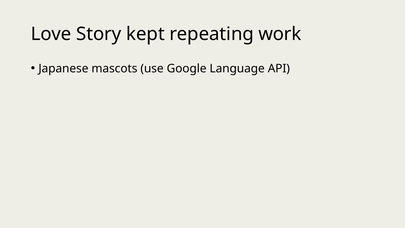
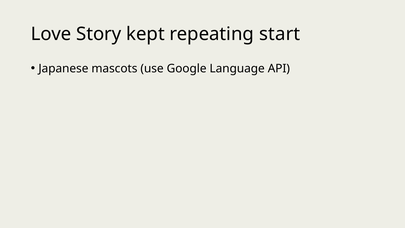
work: work -> start (280, 34)
